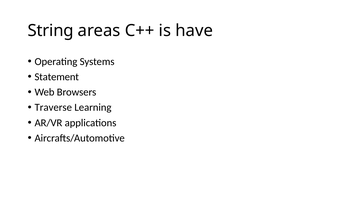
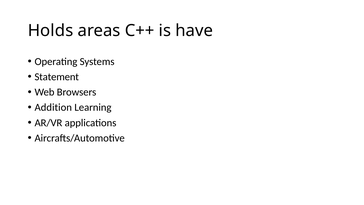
String: String -> Holds (51, 31)
Traverse: Traverse -> Addition (53, 107)
